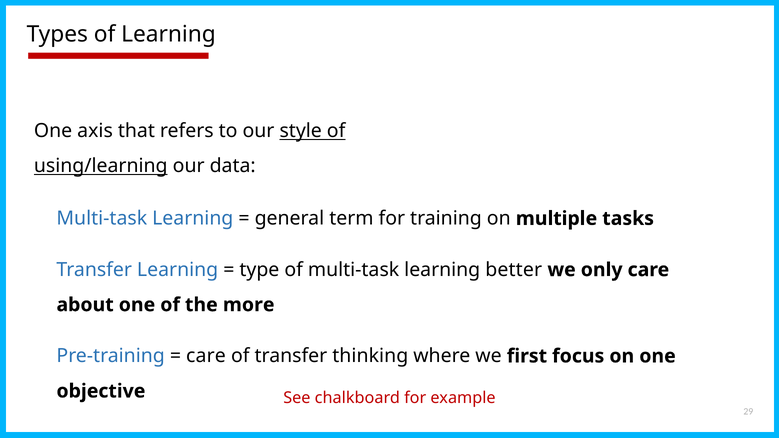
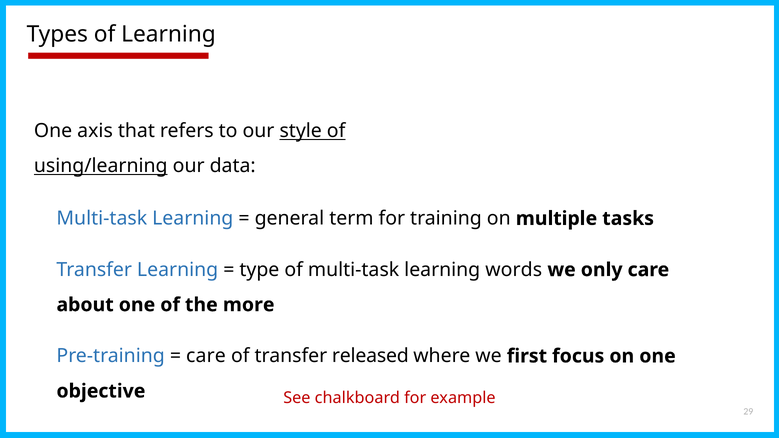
better: better -> words (514, 270)
thinking: thinking -> released (370, 356)
